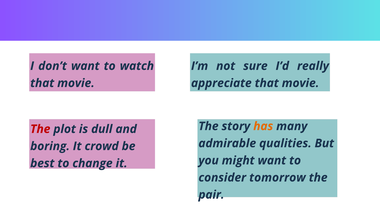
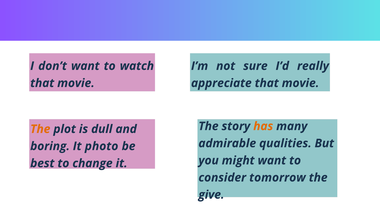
The colour: red -> orange (40, 129)
crowd: crowd -> photo (102, 146)
pair: pair -> give (211, 194)
